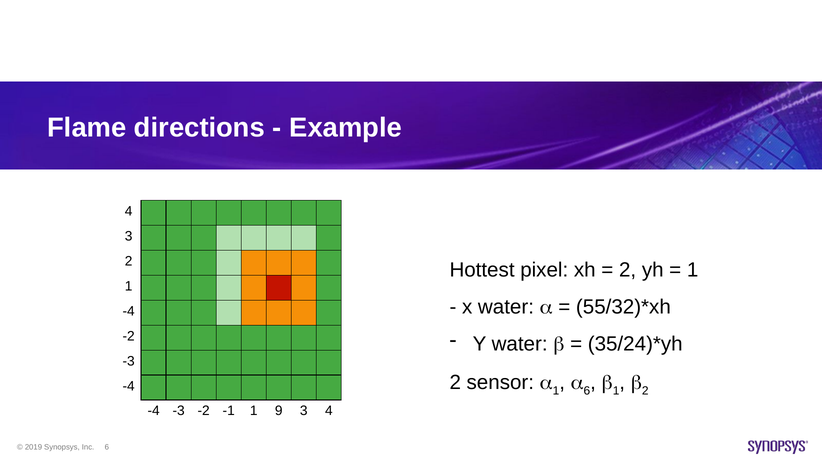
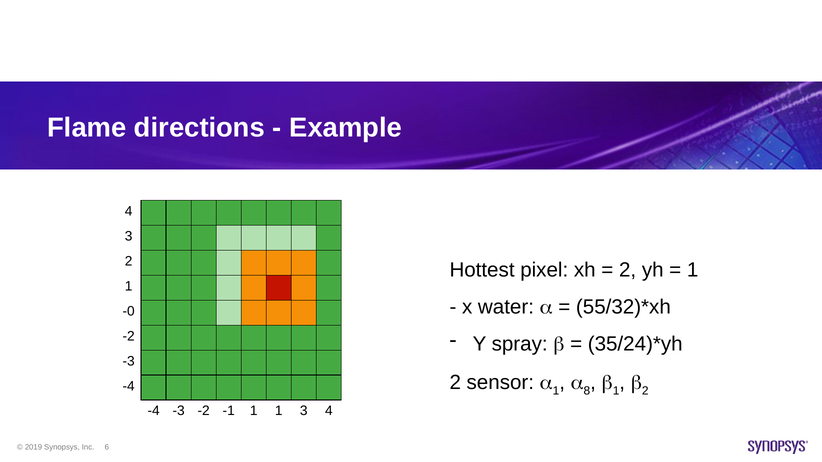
-4: -4 -> -0 (129, 311)
Y water: water -> spray (520, 344)
6: 6 -> 8 (587, 391)
1 9: 9 -> 1 (279, 411)
